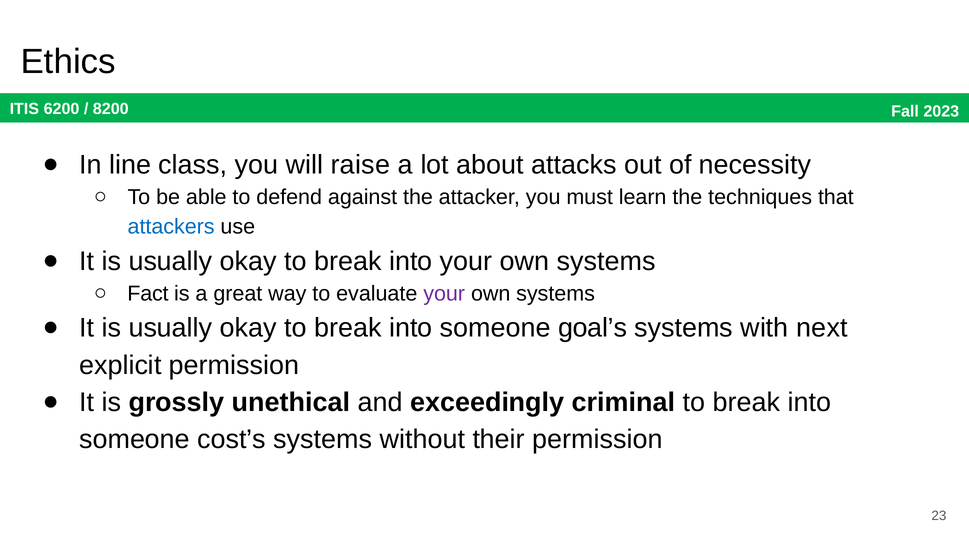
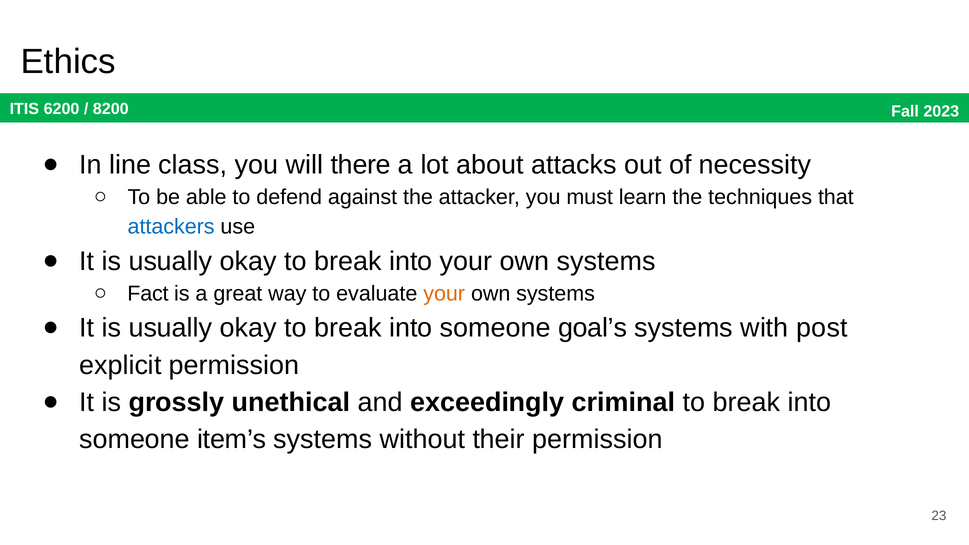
raise: raise -> there (361, 165)
your colour: purple -> orange (444, 294)
next: next -> post (822, 328)
cost’s: cost’s -> item’s (232, 440)
